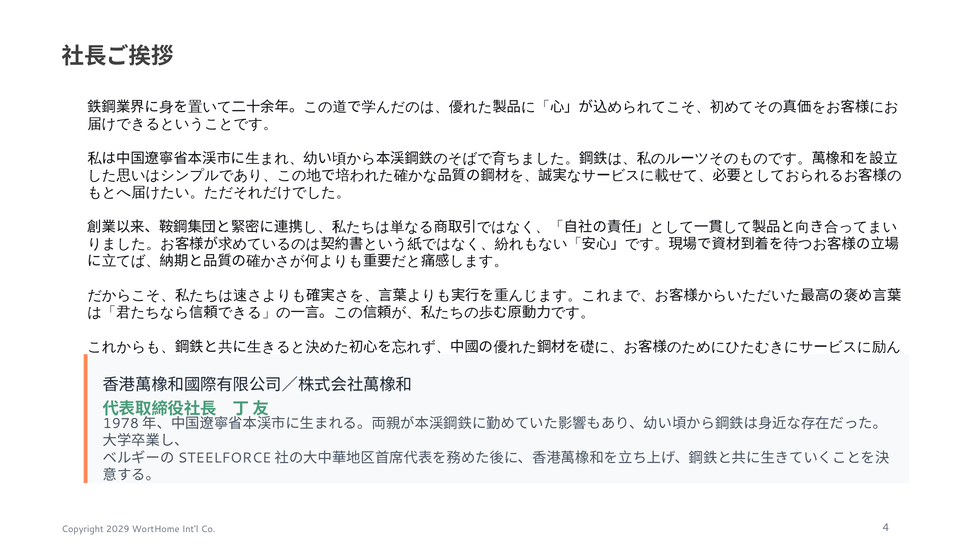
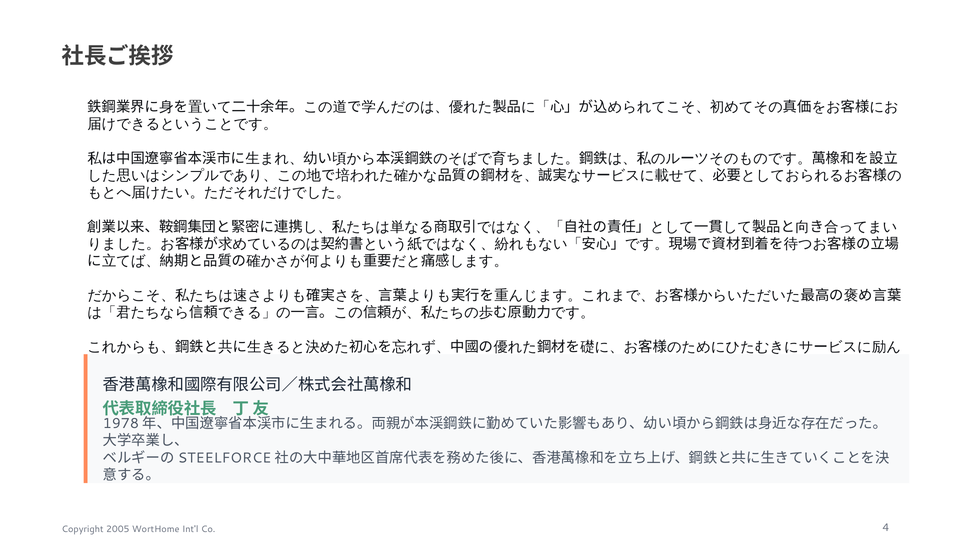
2029: 2029 -> 2005 (118, 529)
